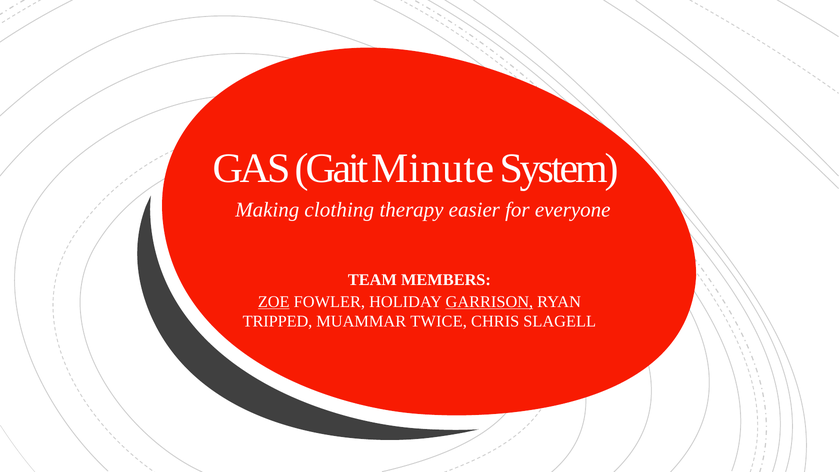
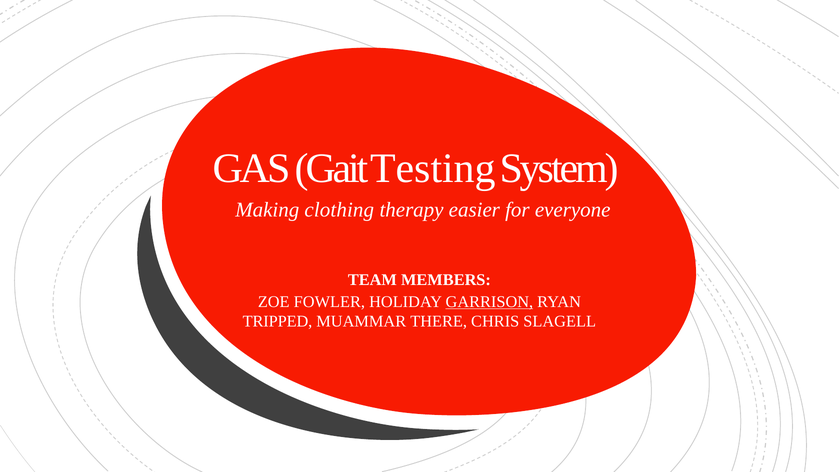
Minute: Minute -> Testing (433, 169)
ZOE underline: present -> none (274, 302)
TWICE: TWICE -> THERE (439, 321)
